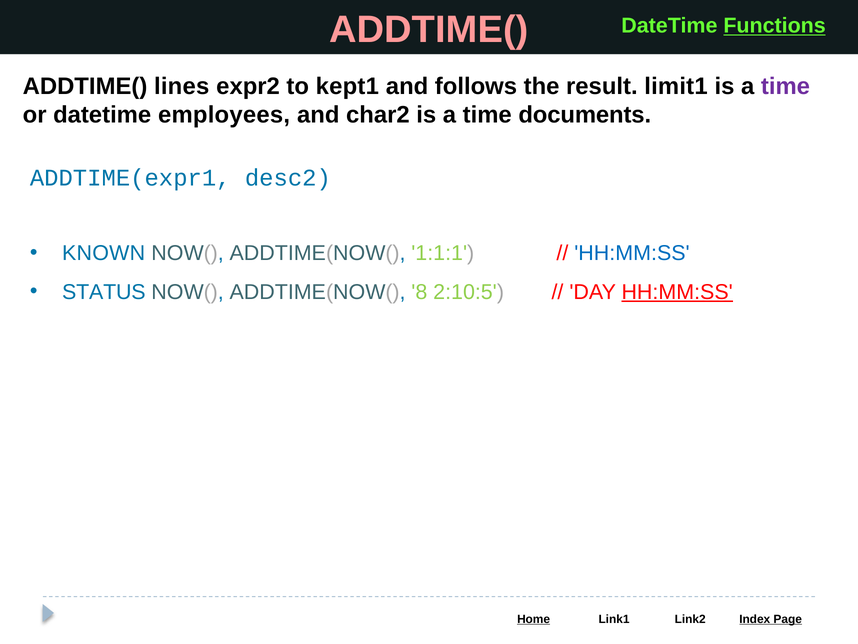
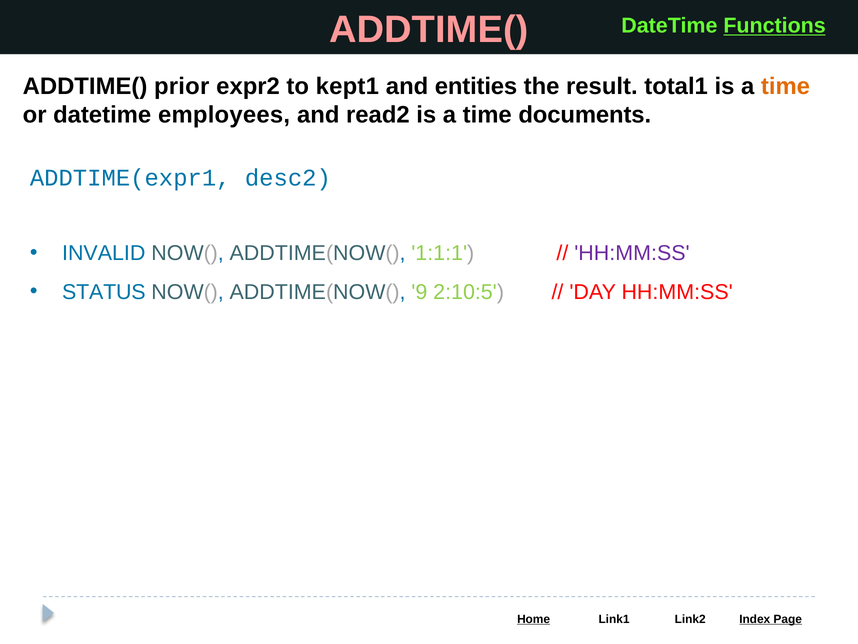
lines: lines -> prior (182, 86)
follows: follows -> entities (476, 86)
limit1: limit1 -> total1 (676, 86)
time colour: purple -> orange (785, 86)
char2: char2 -> read2 (378, 115)
KNOWN: KNOWN -> INVALID (104, 253)
HH:MM:SS colour: blue -> purple (632, 253)
8: 8 -> 9 (419, 292)
HH:MM:SS underline: present -> none (677, 292)
